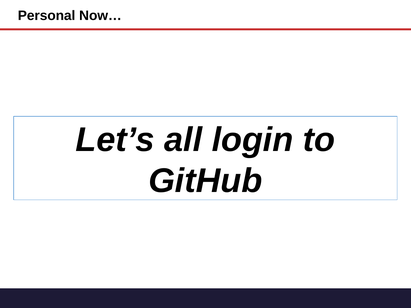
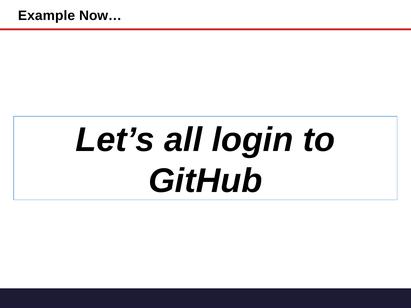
Personal: Personal -> Example (46, 16)
